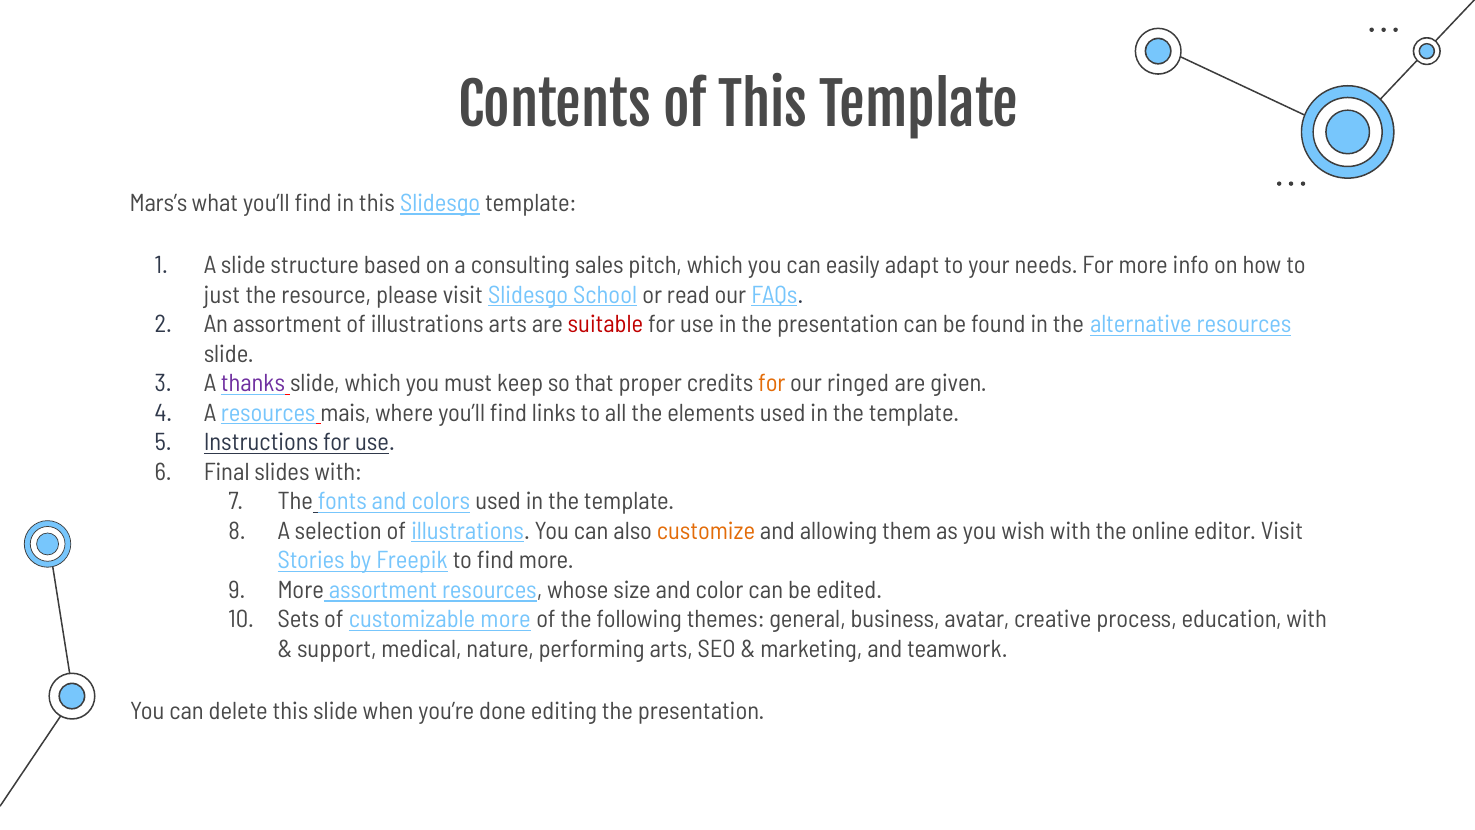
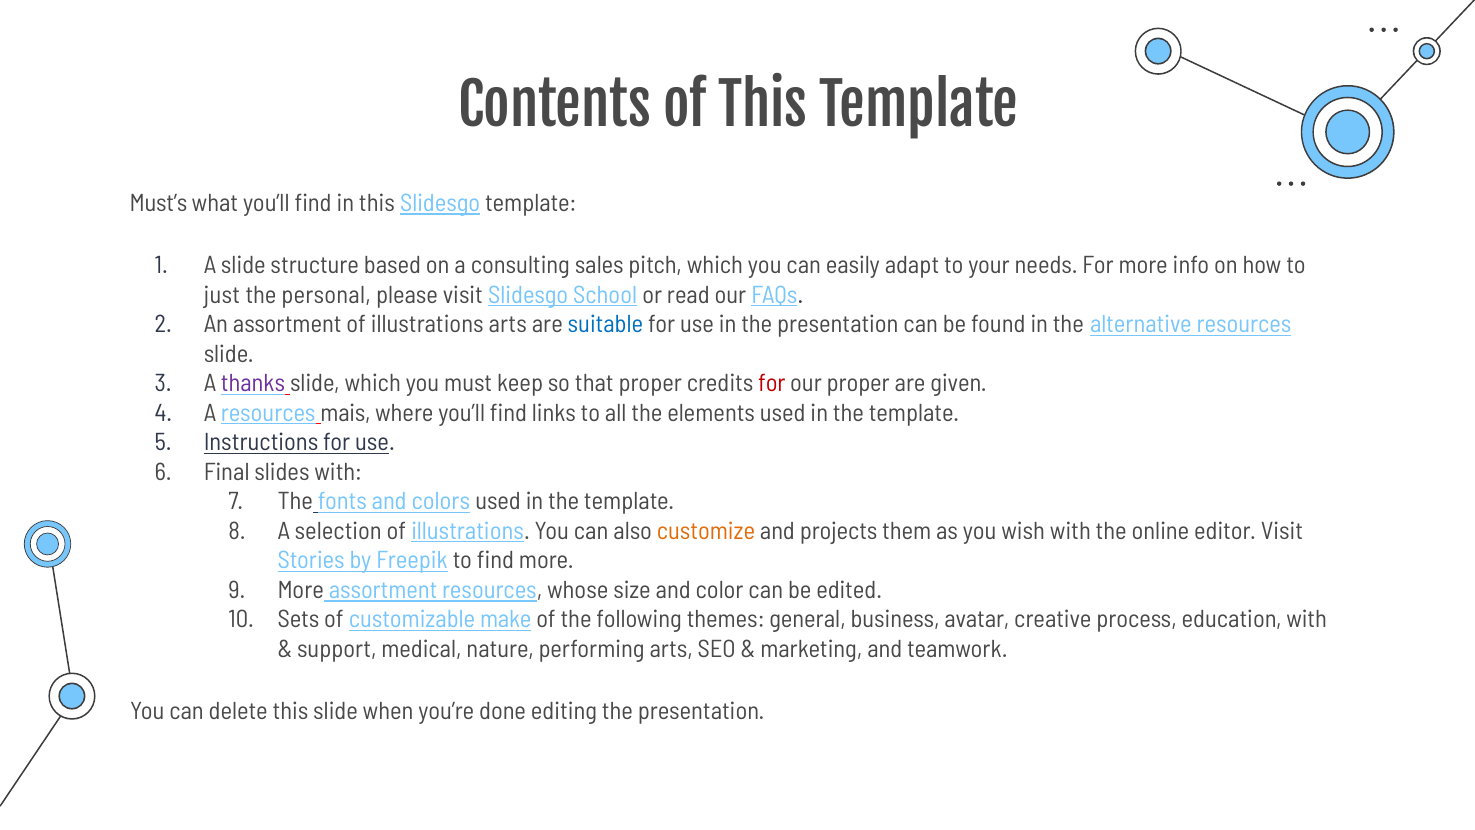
Mars’s: Mars’s -> Must’s (158, 203)
resource: resource -> personal (326, 295)
suitable colour: red -> blue (605, 325)
for colour: orange -> red (772, 384)
our ringed: ringed -> proper (858, 384)
allowing: allowing -> projects (839, 531)
customizable more: more -> make (506, 620)
